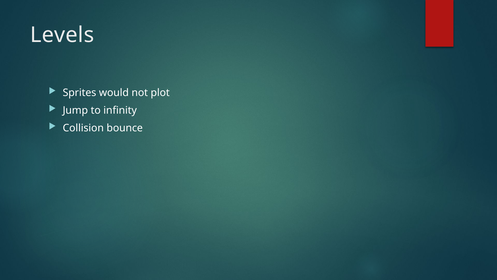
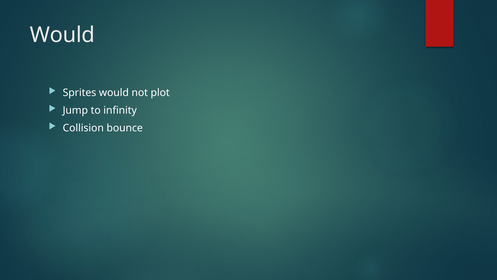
Levels: Levels -> Would (62, 35)
